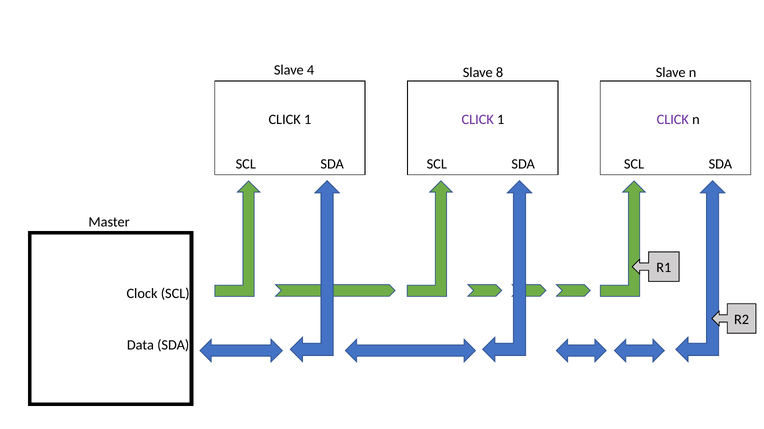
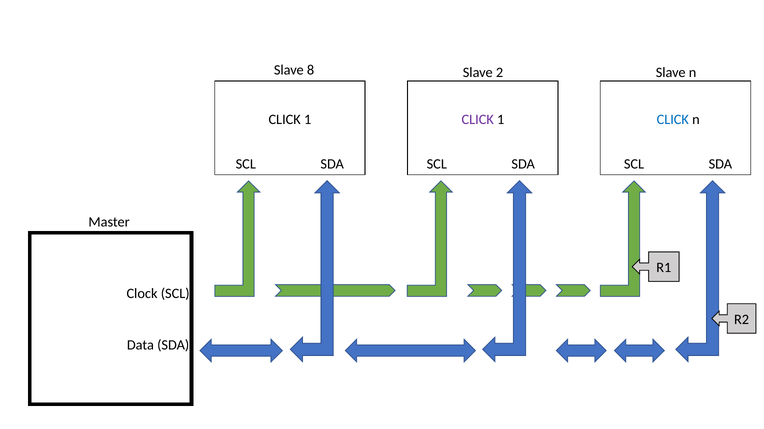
4: 4 -> 8 (311, 70)
8: 8 -> 2 (500, 73)
CLICK colour: purple -> blue (673, 120)
